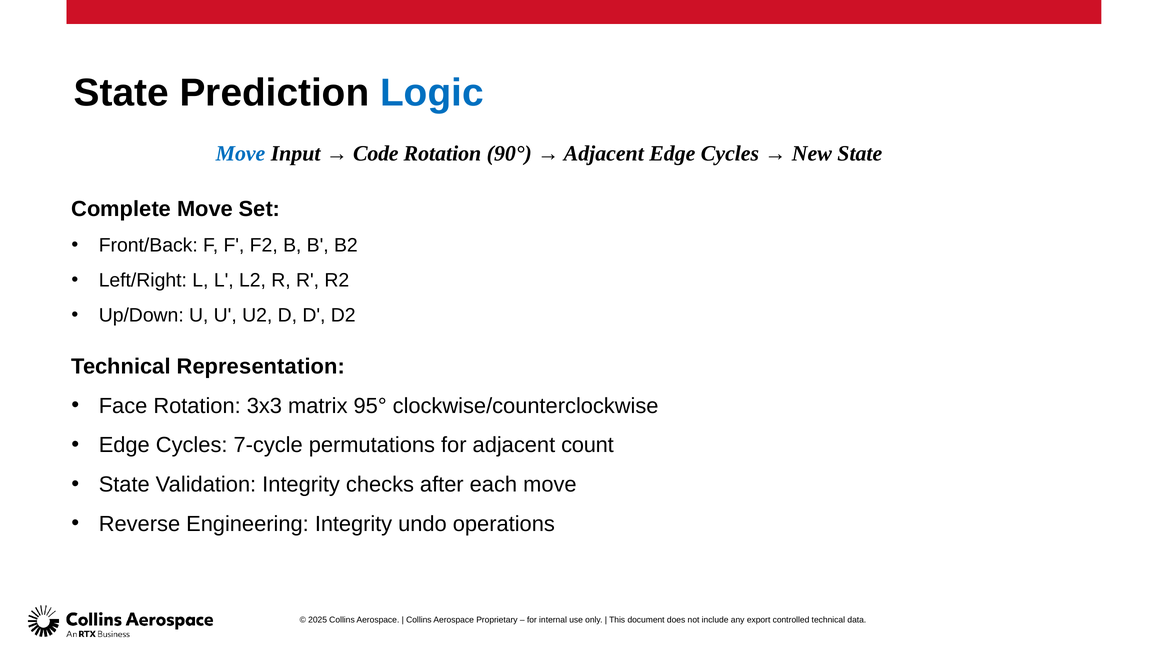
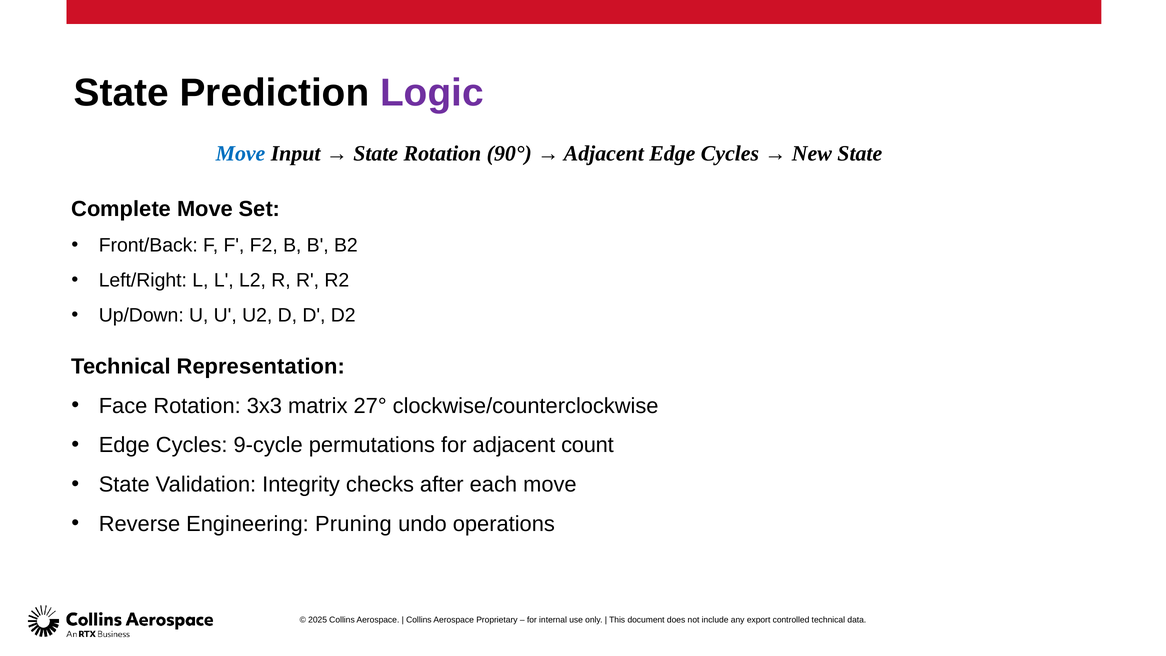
Logic colour: blue -> purple (432, 93)
Code: Code -> State (376, 154)
95°: 95° -> 27° (370, 406)
7-cycle: 7-cycle -> 9-cycle (268, 445)
Engineering Integrity: Integrity -> Pruning (353, 524)
